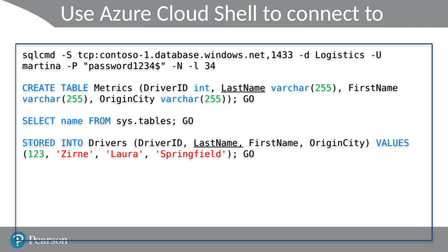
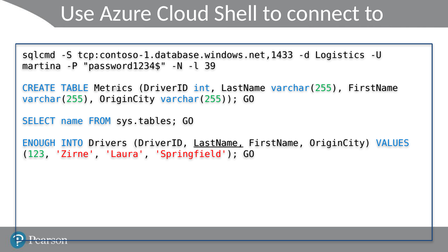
34: 34 -> 39 (210, 66)
LastName underline: present -> none (243, 88)
STORED: STORED -> ENOUGH (39, 143)
